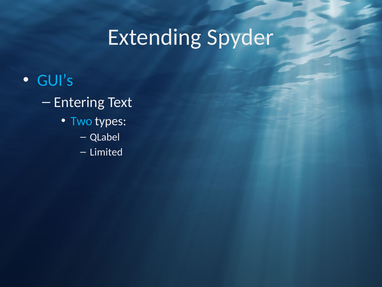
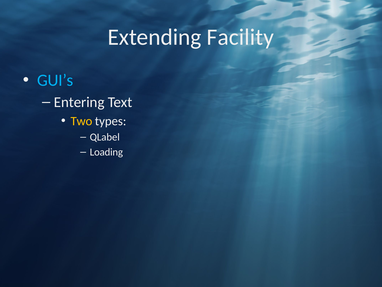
Spyder: Spyder -> Facility (240, 37)
Two colour: light blue -> yellow (81, 121)
Limited: Limited -> Loading (106, 152)
